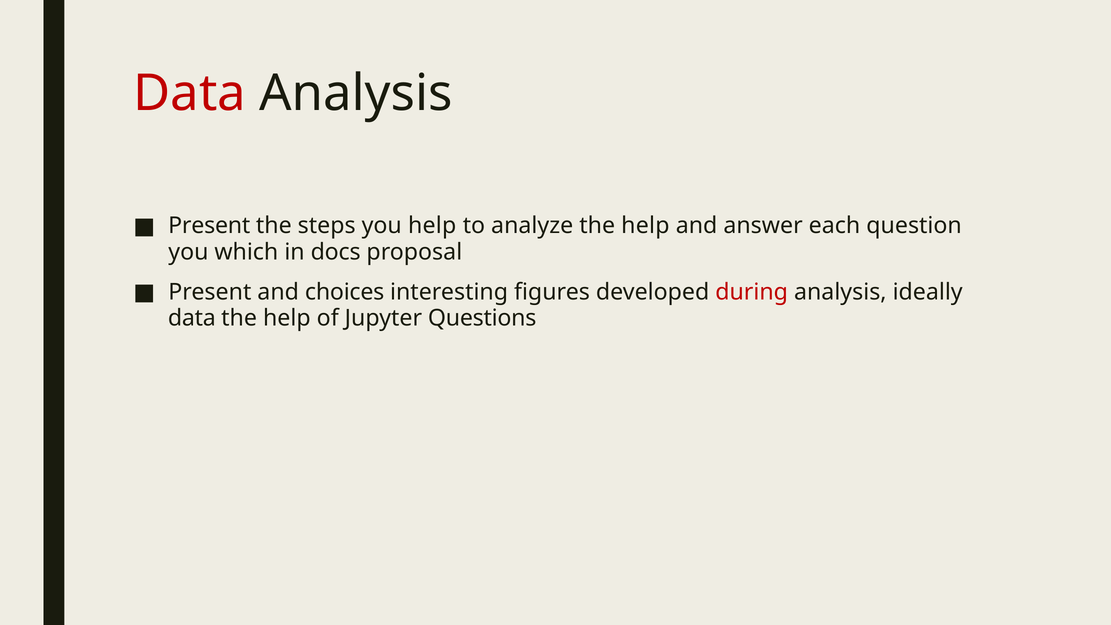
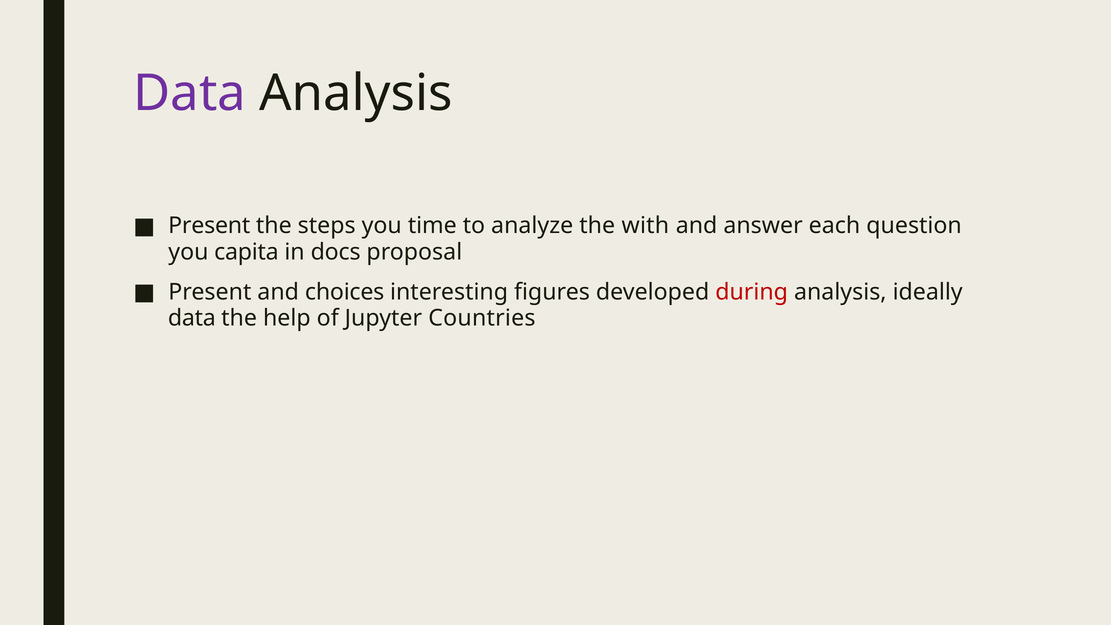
Data colour: red -> purple (190, 93)
you help: help -> time (432, 226)
analyze the help: help -> with (645, 226)
which: which -> capita (246, 252)
Questions: Questions -> Countries (482, 318)
